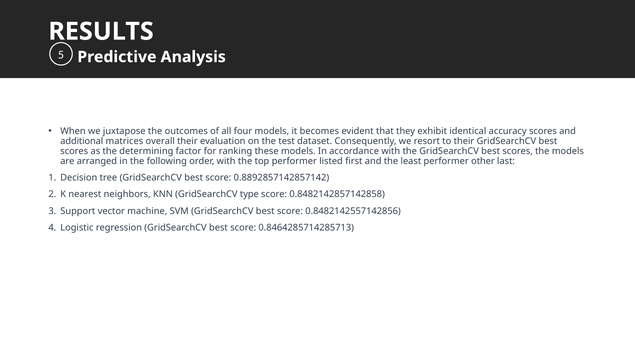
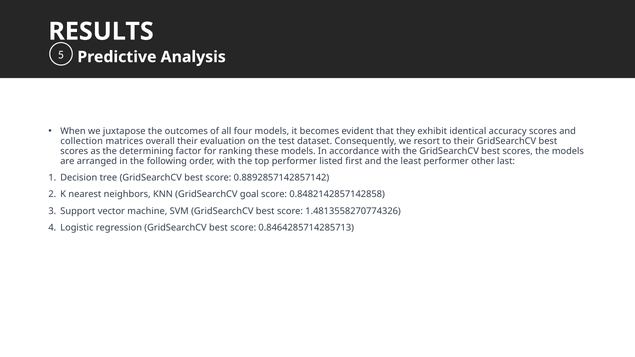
additional: additional -> collection (82, 141)
type: type -> goal (249, 194)
0.8482142557142856: 0.8482142557142856 -> 1.4813558270774326 (353, 211)
